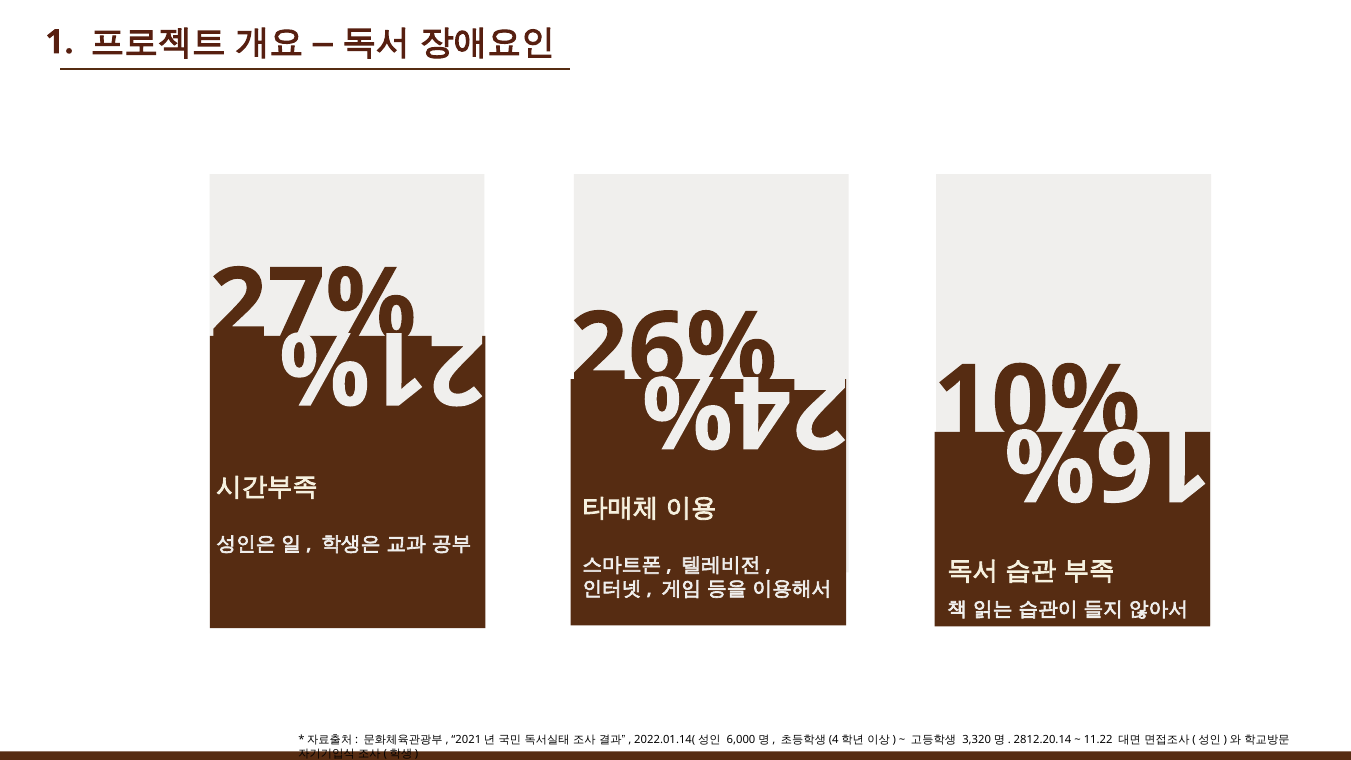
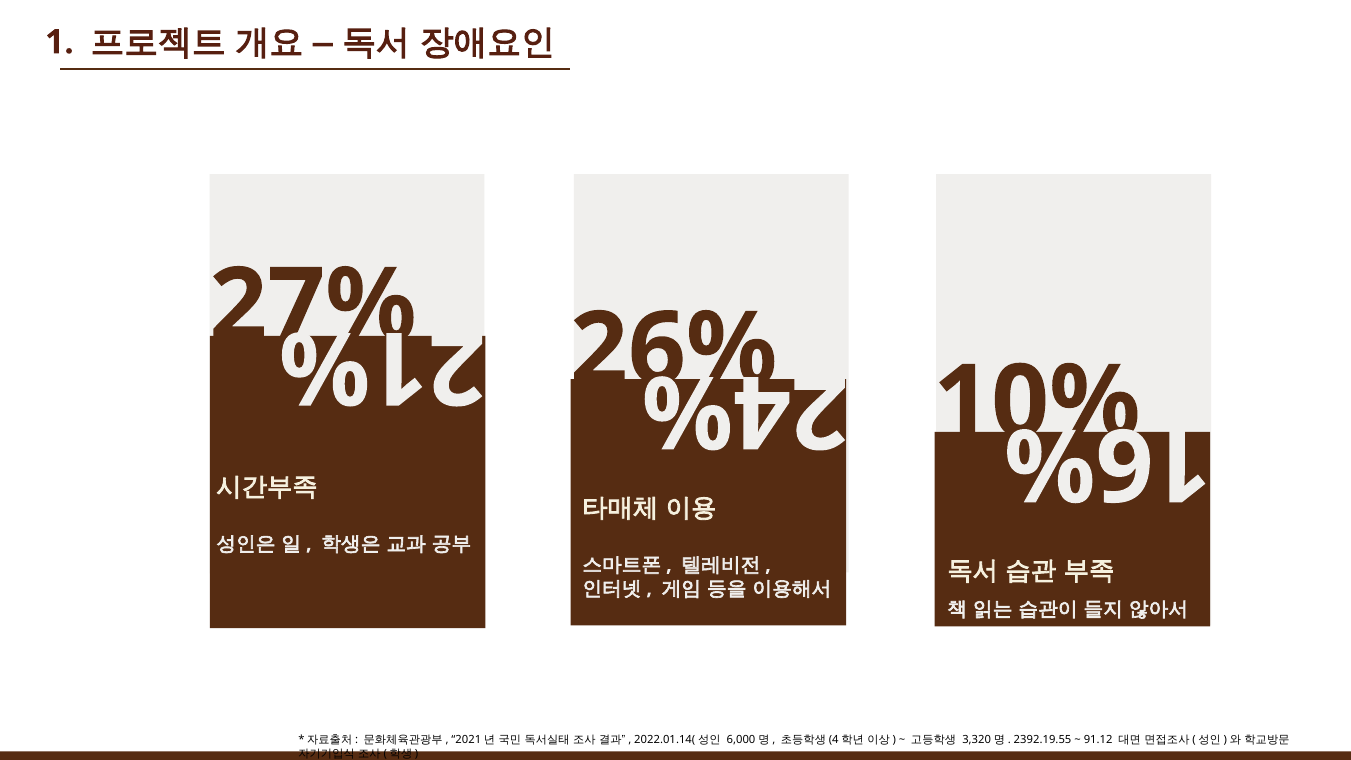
2812.20.14: 2812.20.14 -> 2392.19.55 (1043, 740)
11.22: 11.22 -> 91.12 (1098, 740)
